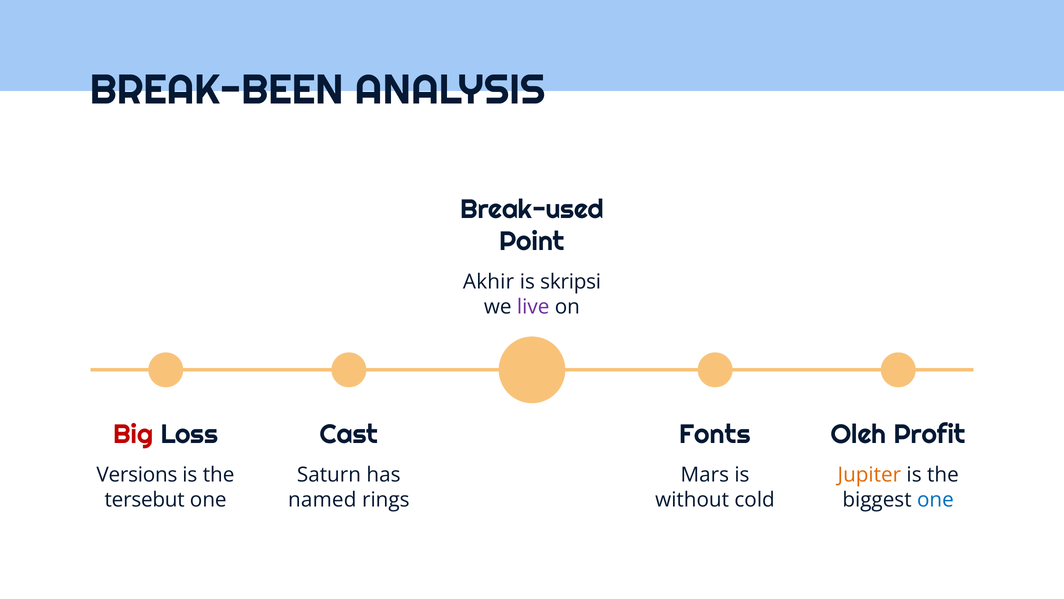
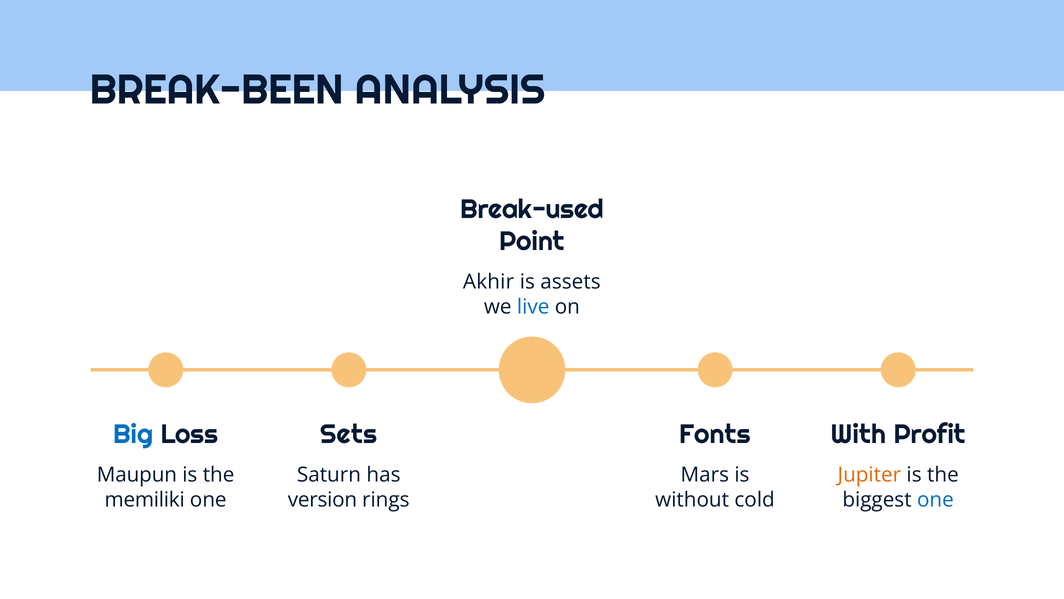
skripsi: skripsi -> assets (571, 282)
live colour: purple -> blue (533, 307)
Big colour: red -> blue (133, 434)
Cast: Cast -> Sets (349, 434)
Oleh: Oleh -> With (858, 434)
Versions: Versions -> Maupun (137, 475)
tersebut: tersebut -> memiliki (145, 500)
named: named -> version (322, 500)
